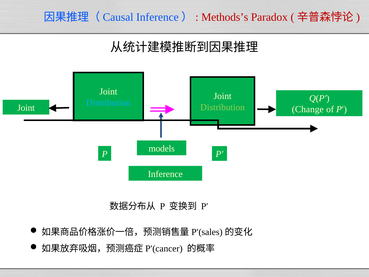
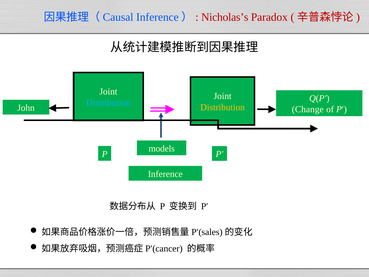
Methods’s: Methods’s -> Nicholas’s (225, 17)
Distribution colour: light green -> yellow (223, 107)
Joint: Joint -> John (26, 108)
